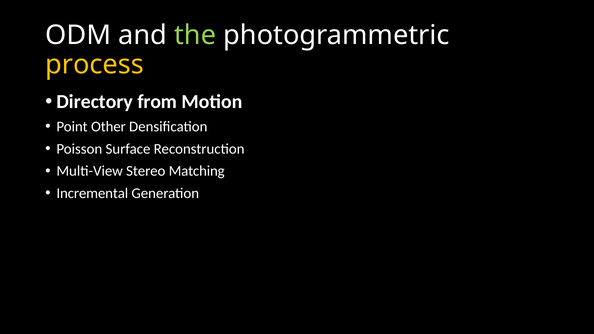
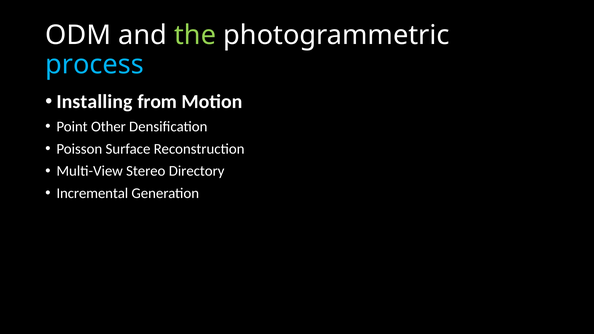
process colour: yellow -> light blue (95, 65)
Directory: Directory -> Installing (95, 102)
Matching: Matching -> Directory (197, 171)
